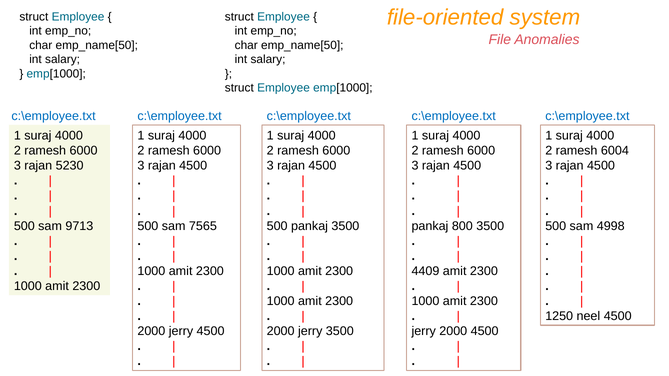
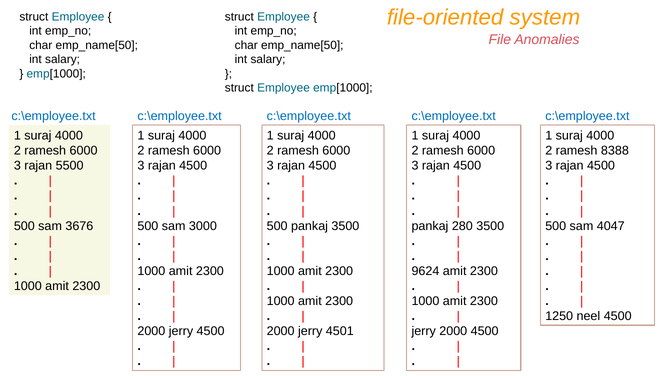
6004: 6004 -> 8388 (615, 151)
5230: 5230 -> 5500 (70, 166)
9713: 9713 -> 3676 (79, 226)
7565: 7565 -> 3000 (203, 226)
800: 800 -> 280 (462, 226)
4998: 4998 -> 4047 (611, 226)
4409: 4409 -> 9624 (425, 271)
jerry 3500: 3500 -> 4501 (340, 331)
